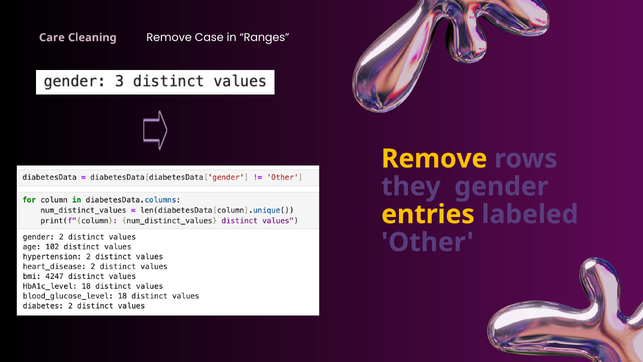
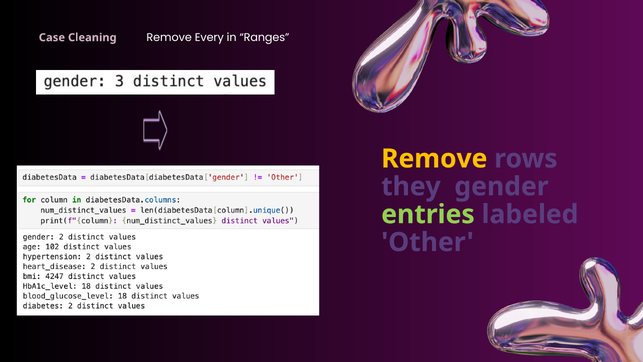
Care: Care -> Case (52, 38)
Case: Case -> Every (209, 38)
entries colour: yellow -> light green (428, 214)
